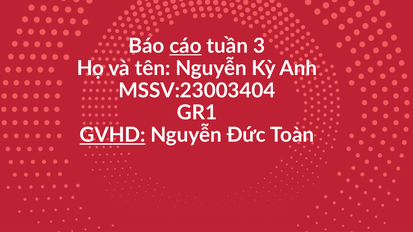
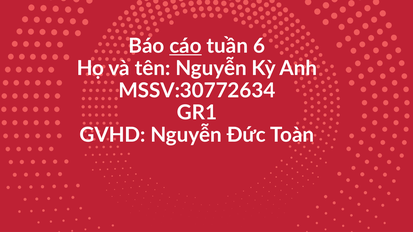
3: 3 -> 6 (259, 46)
MSSV:23003404: MSSV:23003404 -> MSSV:30772634 (197, 91)
GVHD underline: present -> none (113, 135)
